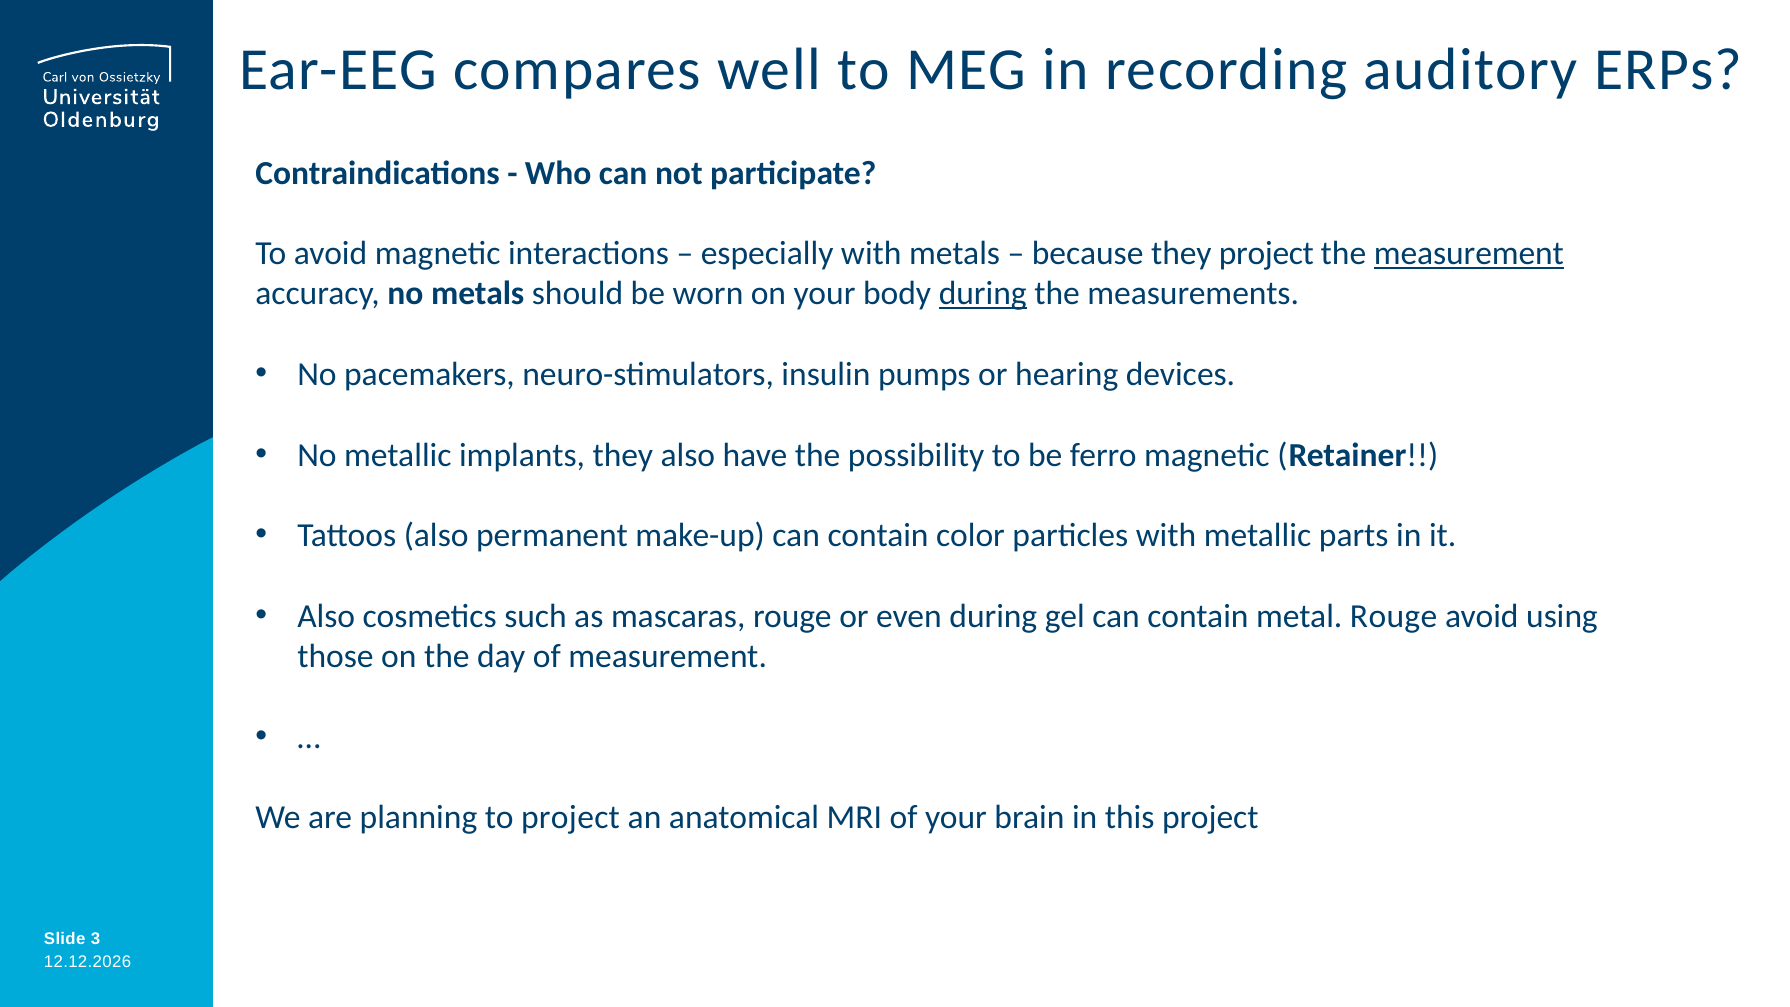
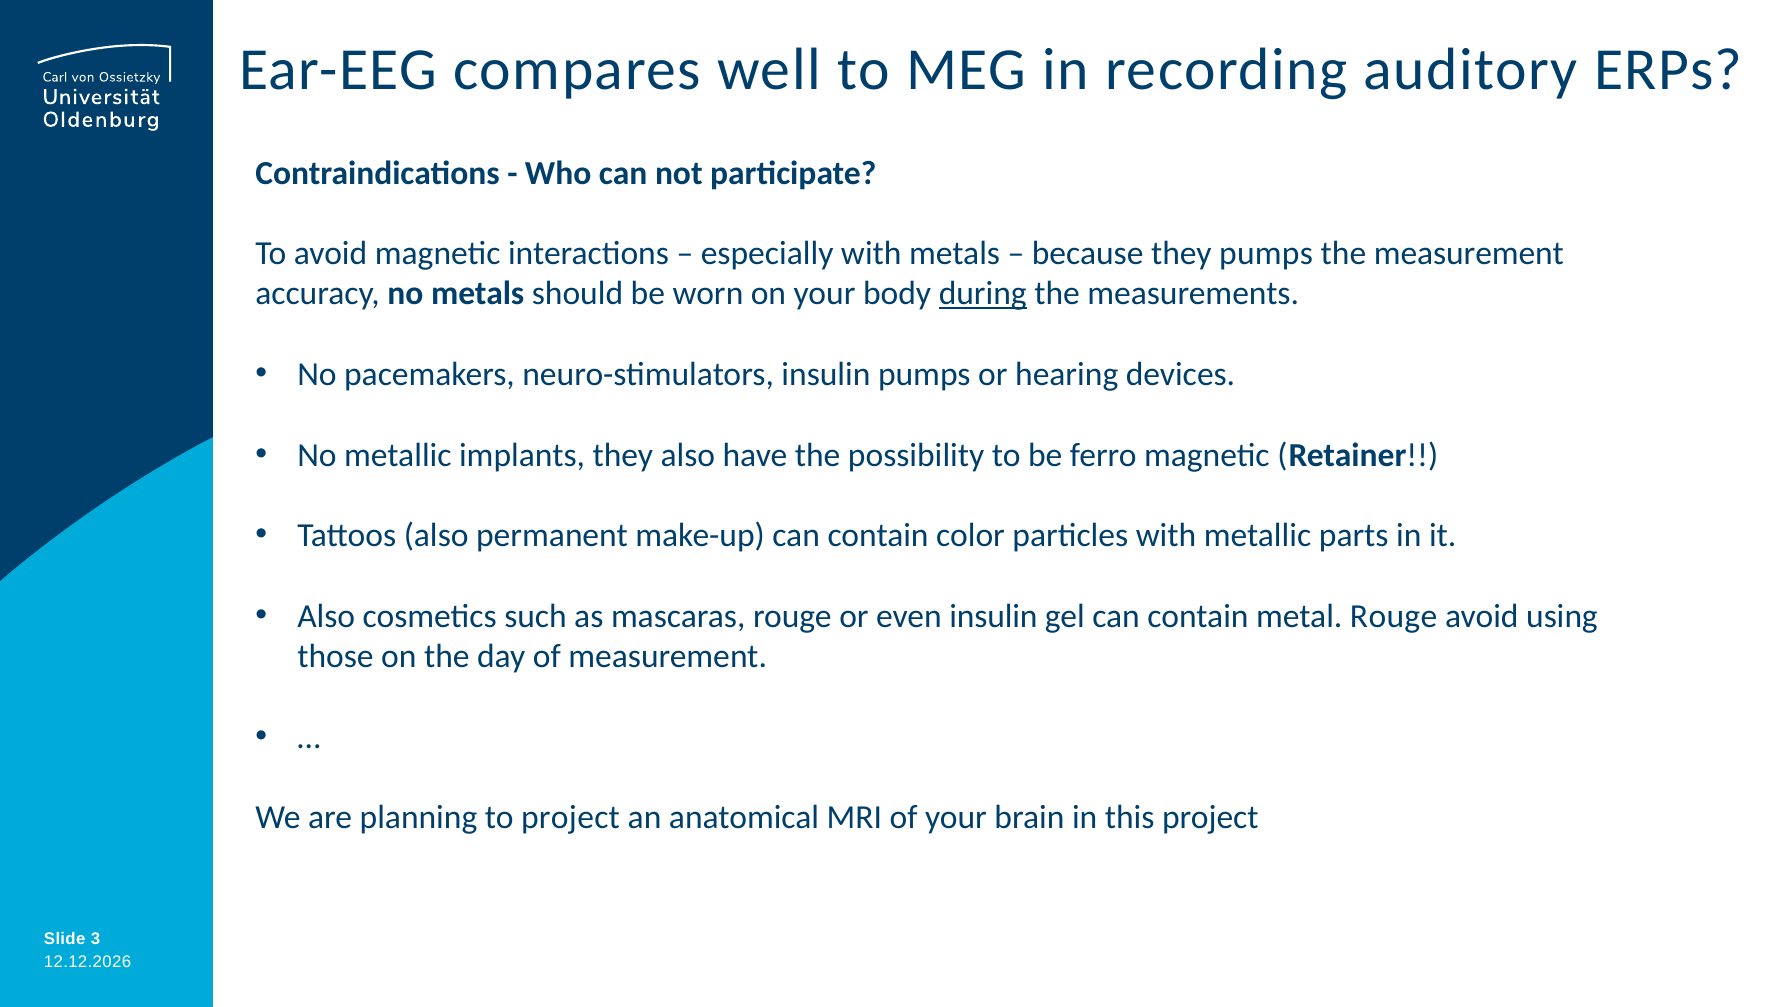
they project: project -> pumps (1266, 254)
measurement underline: present -> none (1469, 254)
even during: during -> insulin (993, 616)
